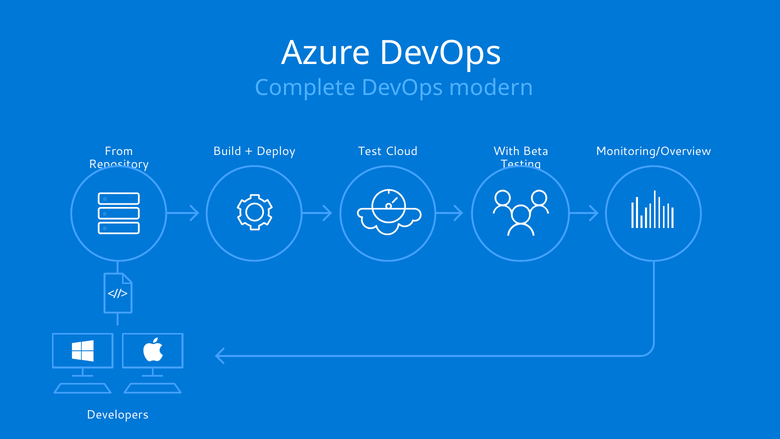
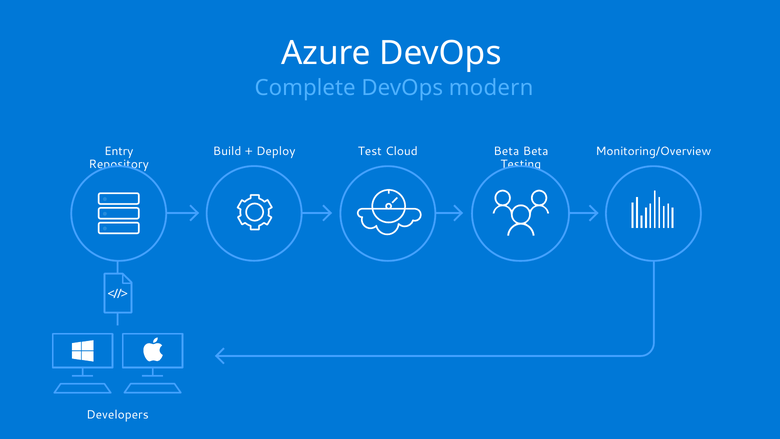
From: From -> Entry (119, 151)
Deploy With: With -> Beta (506, 151)
